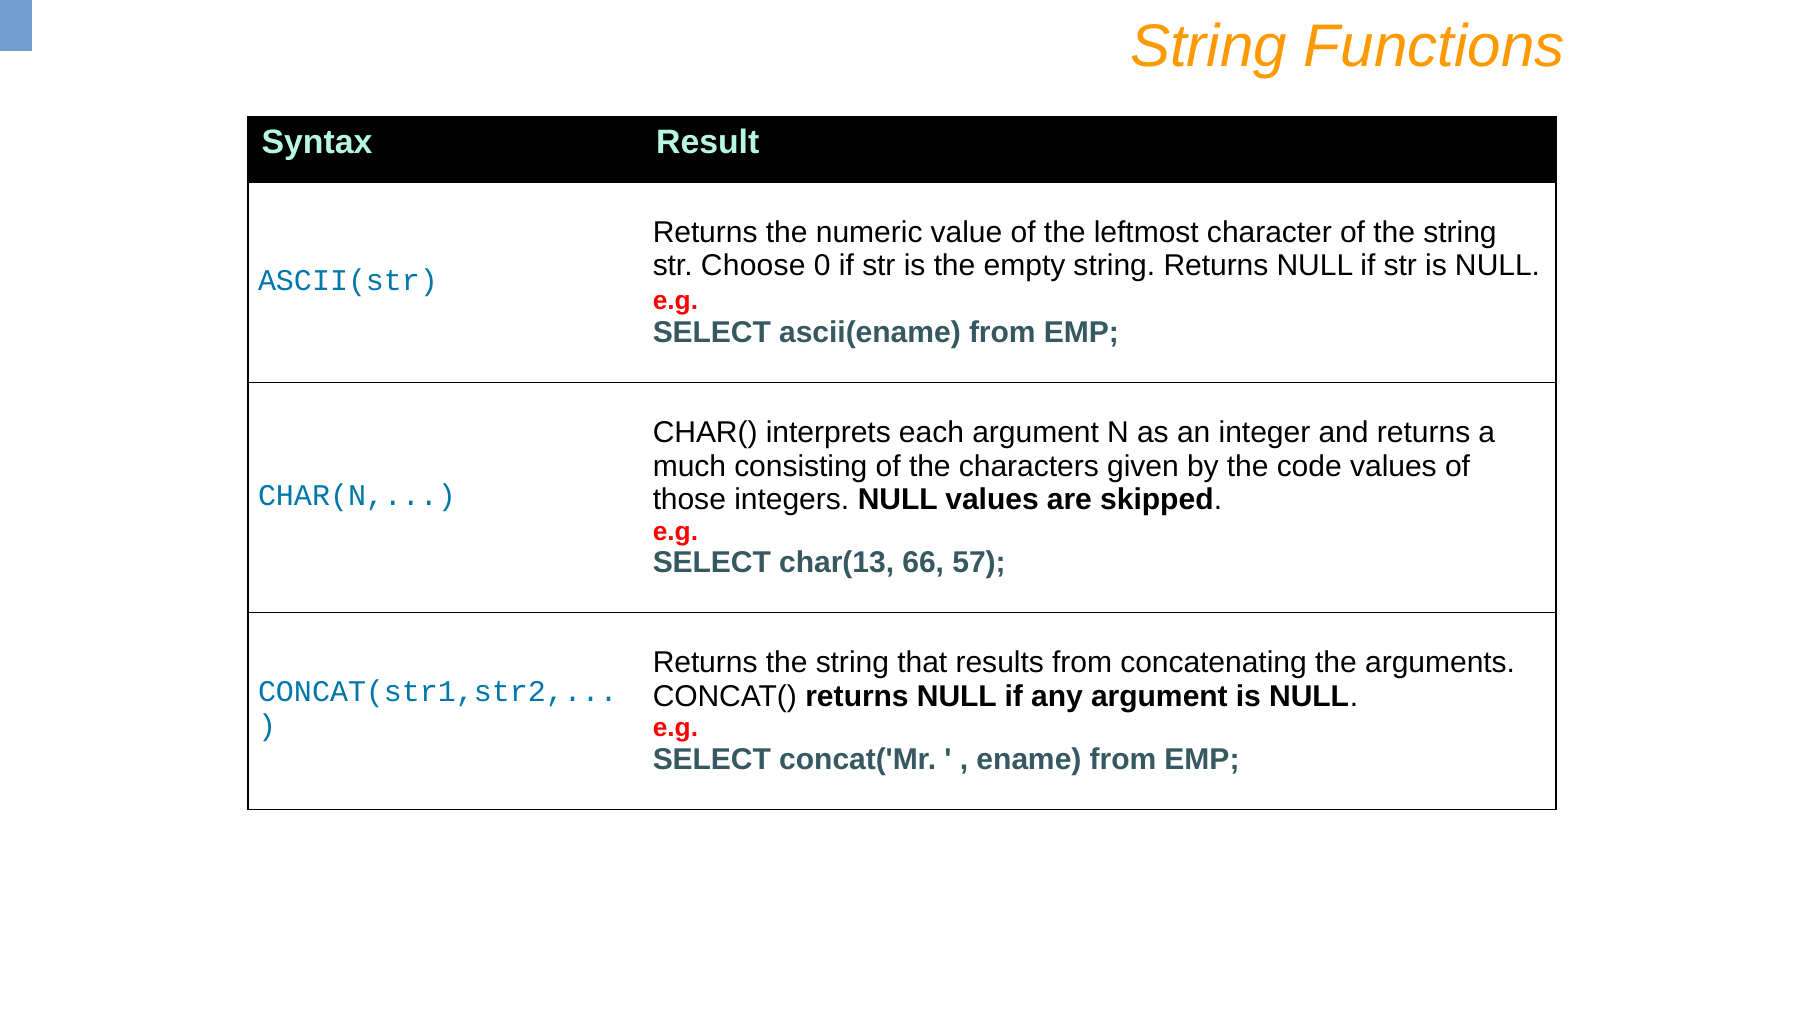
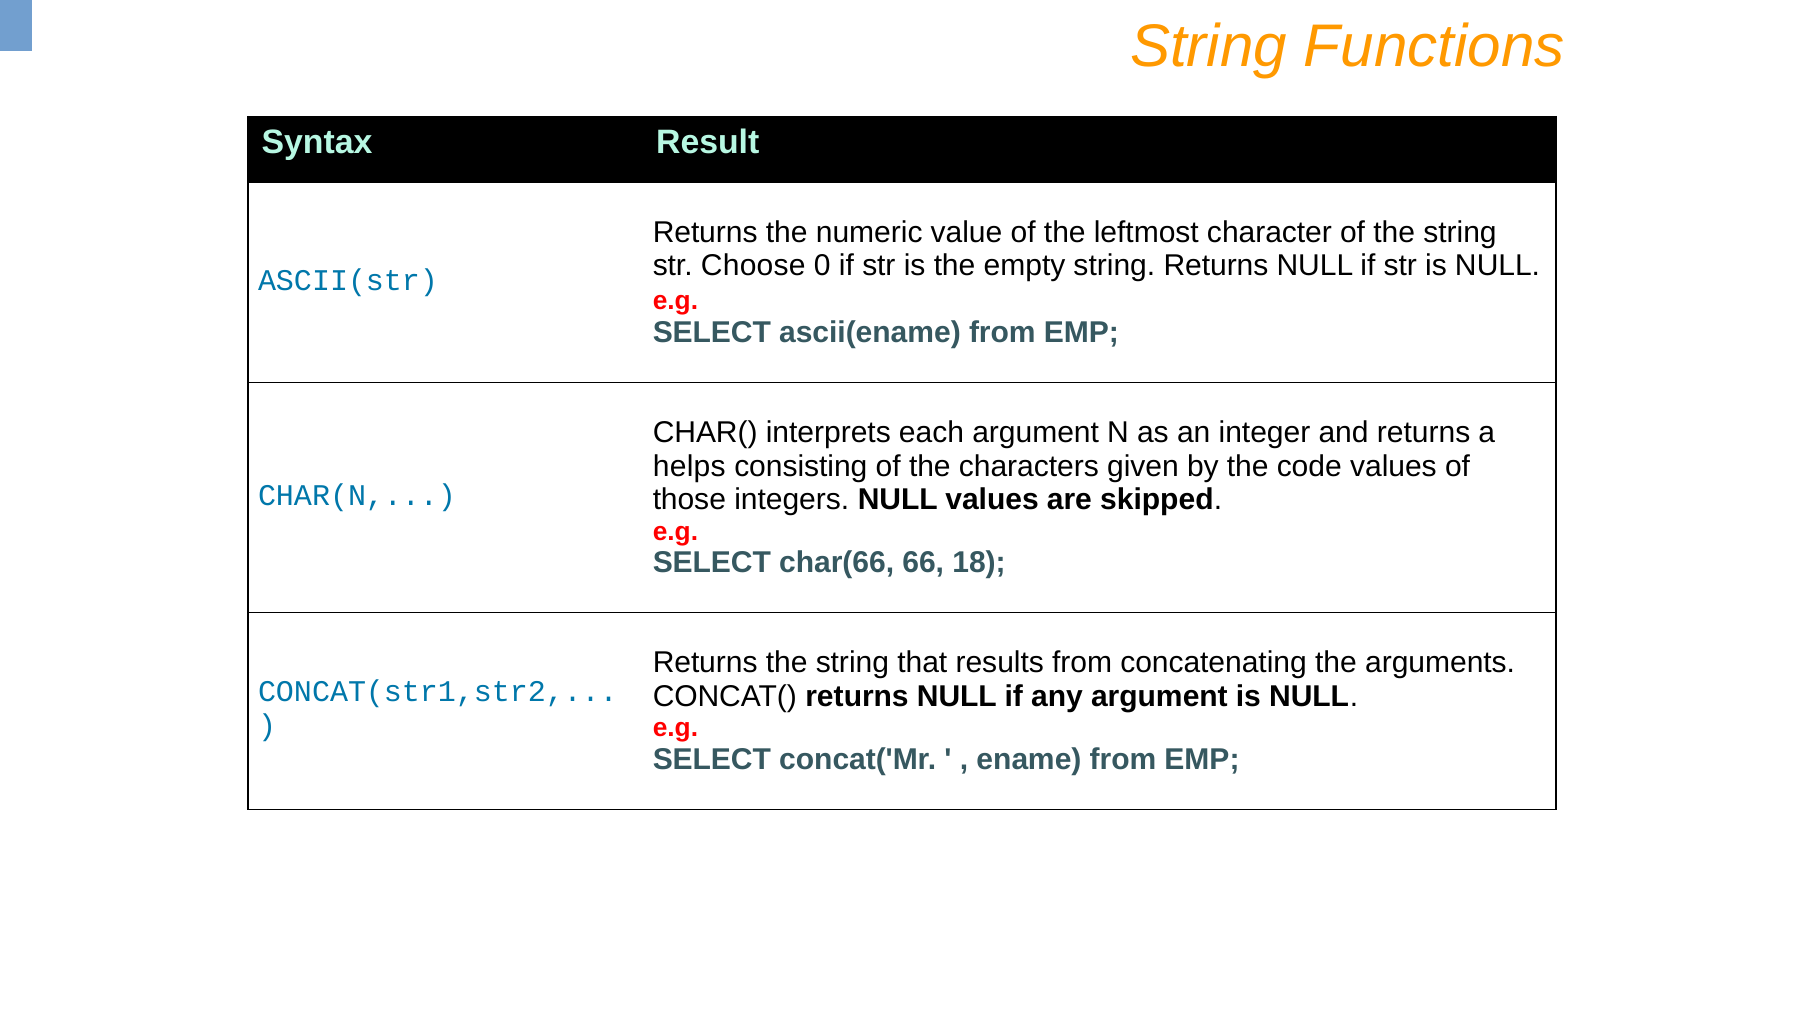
much: much -> helps (689, 466)
char(13: char(13 -> char(66 (837, 563)
57: 57 -> 18 (979, 563)
